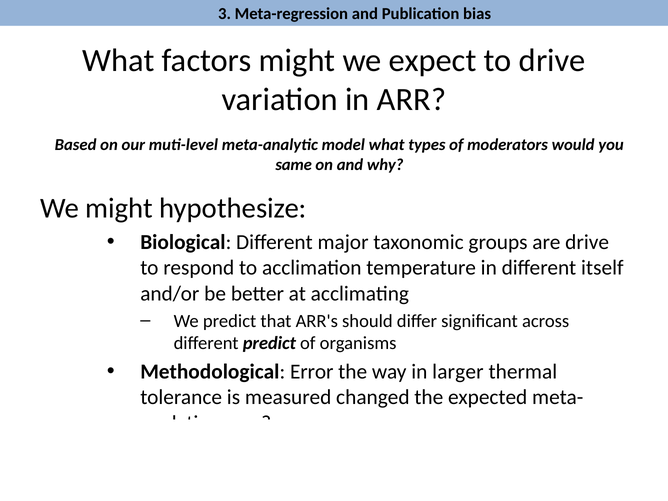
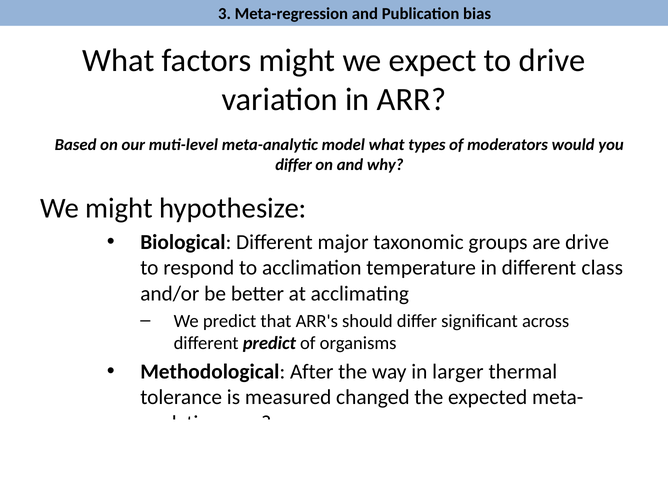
same: same -> differ (294, 165)
itself: itself -> class (602, 268)
Error: Error -> After (312, 372)
